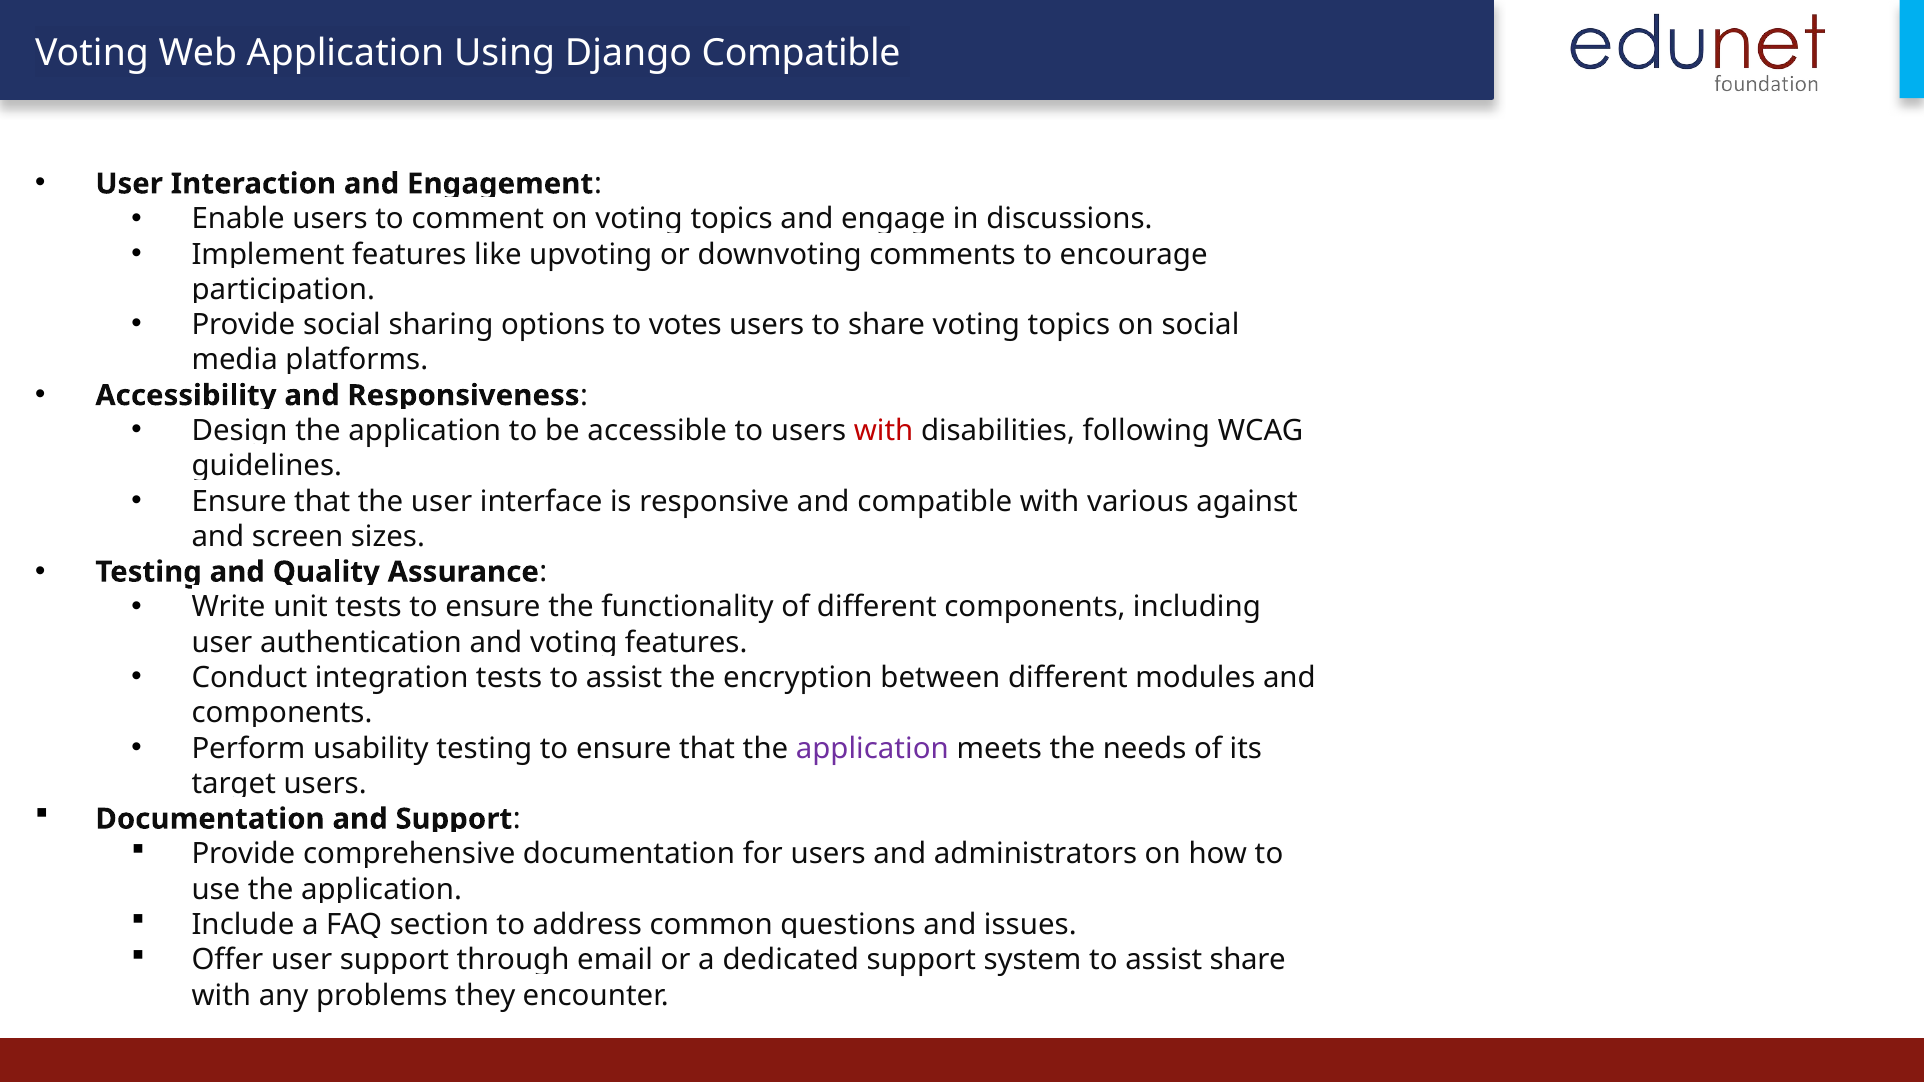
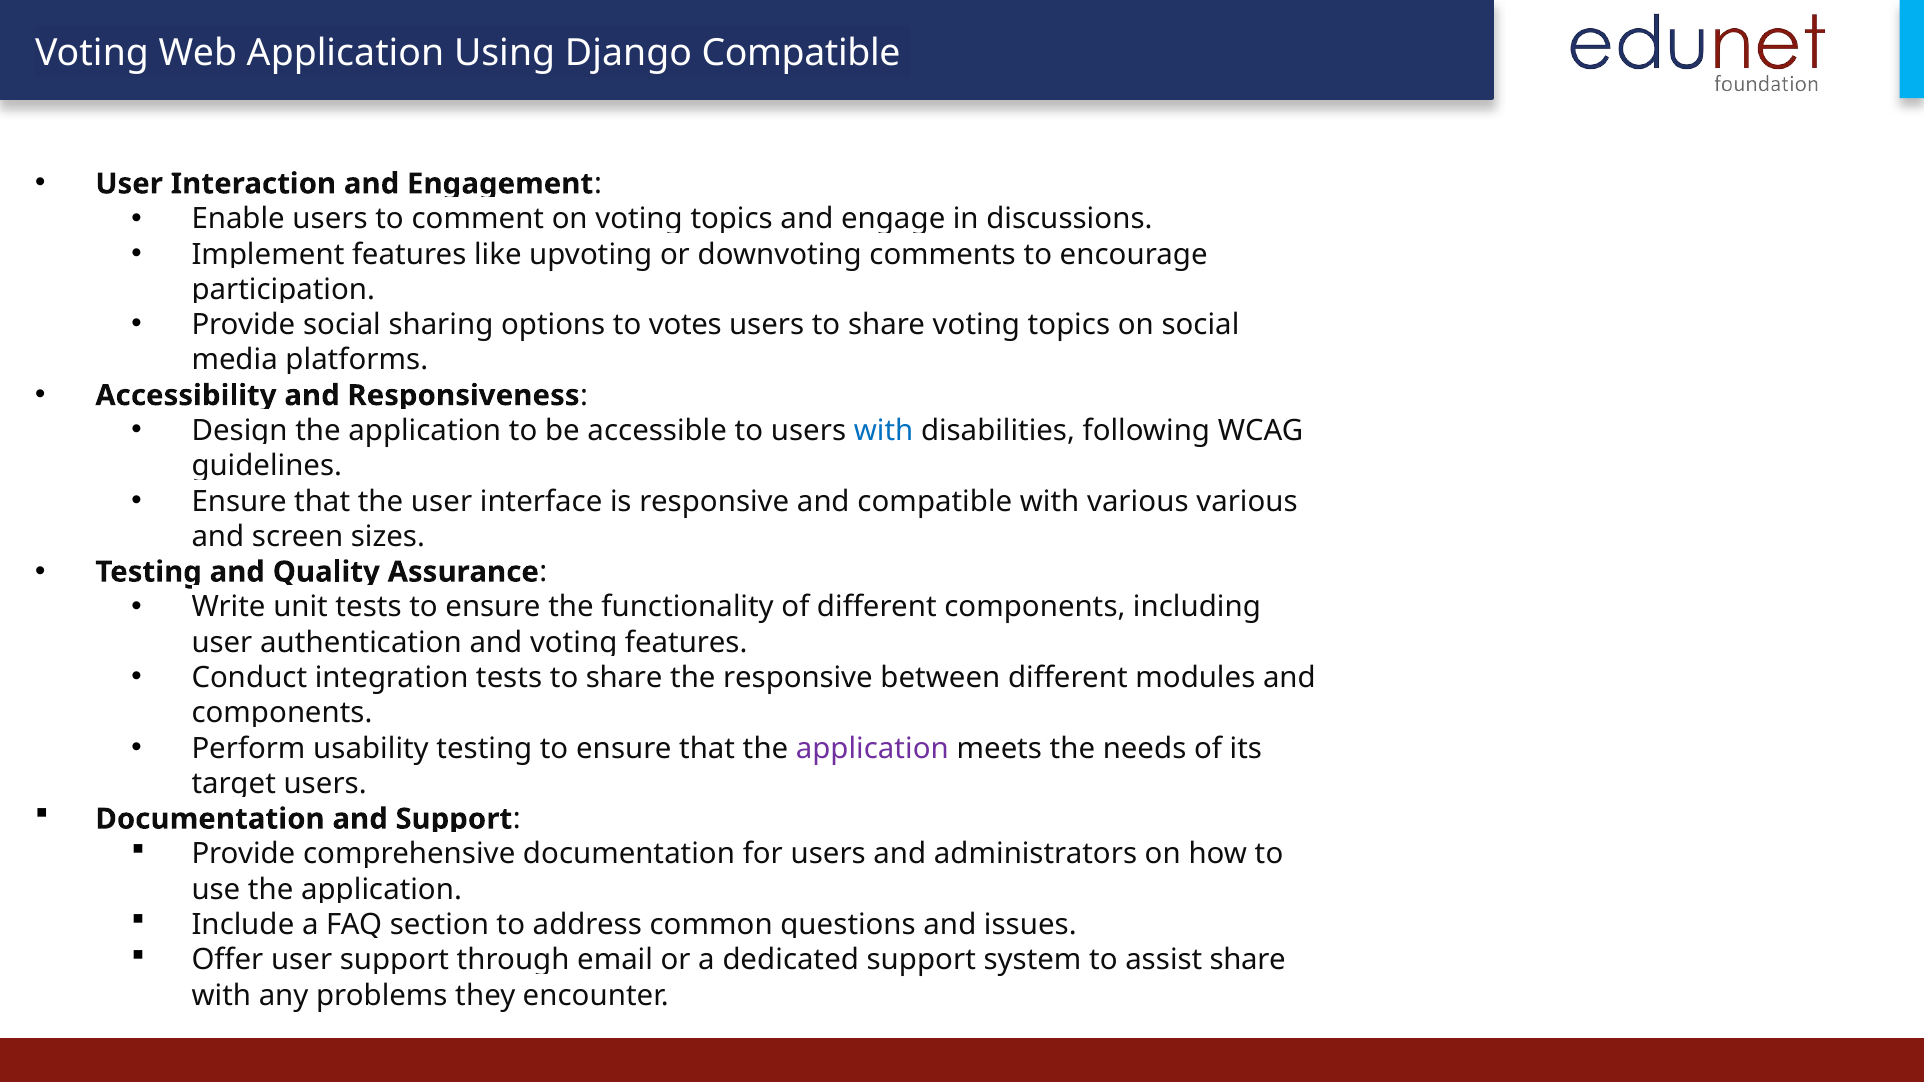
with colour: red -> blue (884, 431)
various against: against -> various (1247, 502)
tests to assist: assist -> share (624, 678)
the encryption: encryption -> responsive (798, 678)
